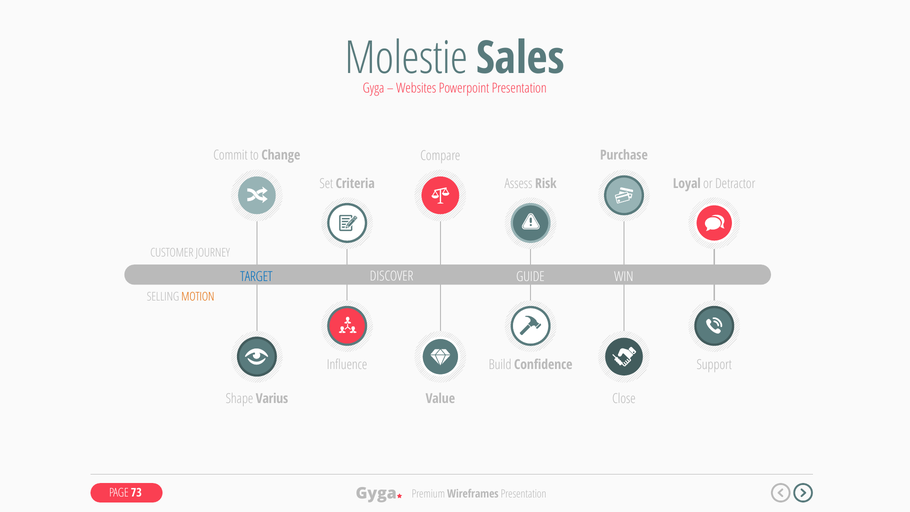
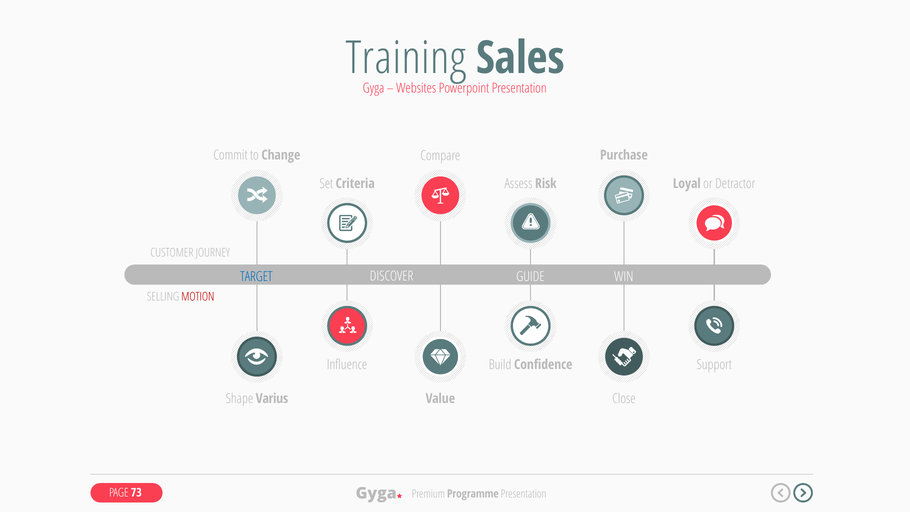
Molestie: Molestie -> Training (406, 58)
MOTION colour: orange -> red (198, 297)
Wireframes: Wireframes -> Programme (473, 494)
